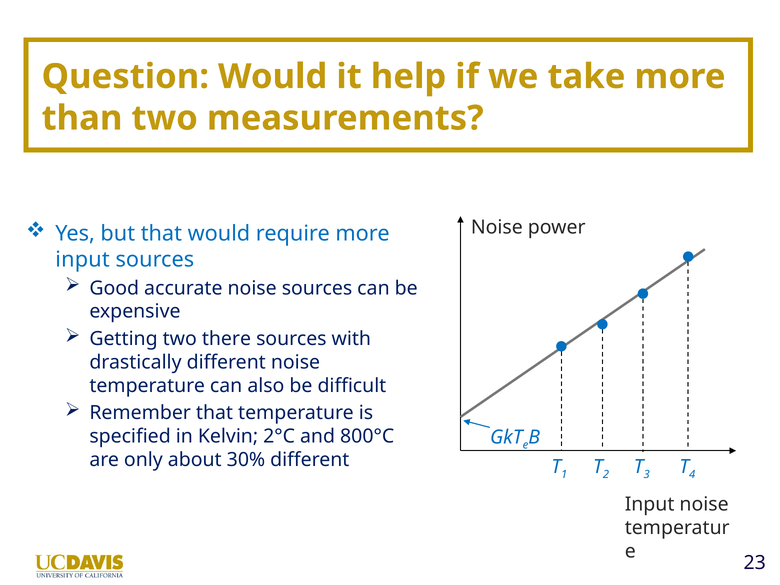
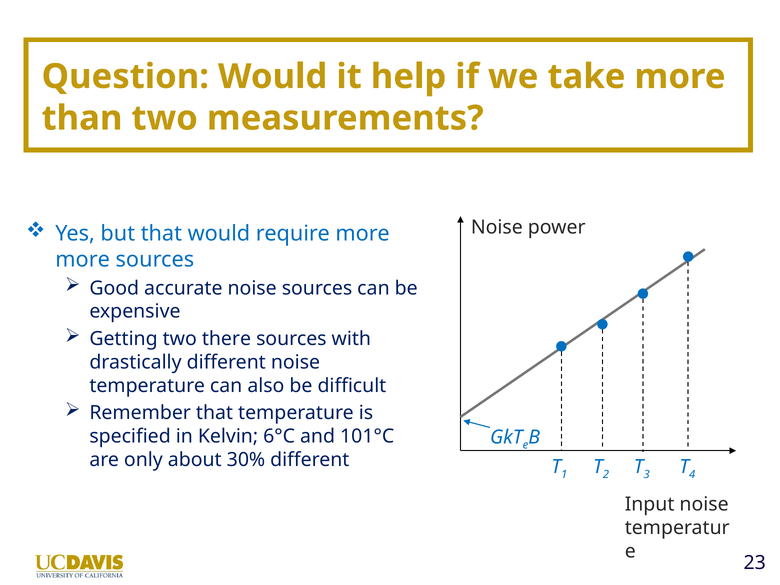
input: input -> more (83, 260)
2°C: 2°C -> 6°C (279, 436)
800°C: 800°C -> 101°C (367, 436)
